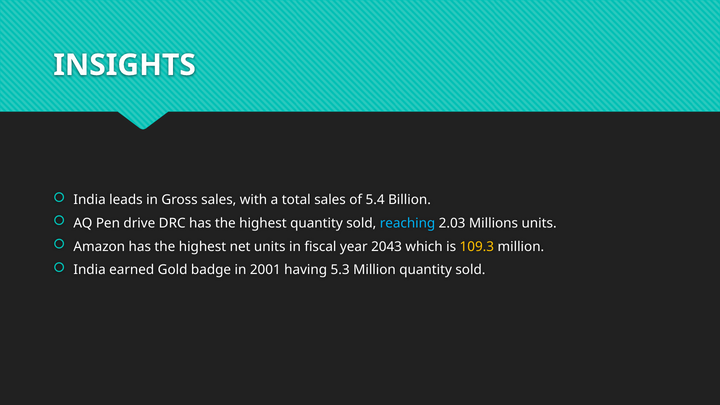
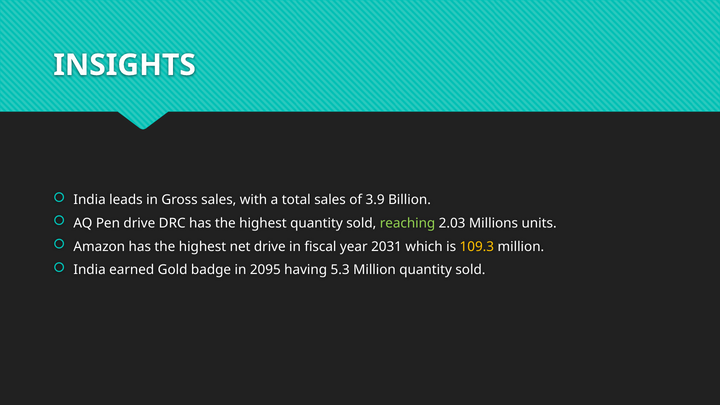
5.4: 5.4 -> 3.9 (375, 200)
reaching colour: light blue -> light green (408, 223)
net units: units -> drive (270, 247)
2043: 2043 -> 2031 (387, 247)
2001: 2001 -> 2095 (265, 270)
